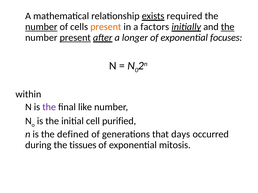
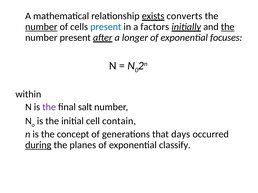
required: required -> converts (184, 16)
present colour: orange -> blue (106, 27)
present underline: present -> none (75, 38)
like: like -> salt (85, 107)
purified: purified -> contain (119, 121)
defined: defined -> concept (73, 135)
during underline: none -> present (38, 145)
tissues: tissues -> planes (83, 145)
mitosis: mitosis -> classify (175, 145)
